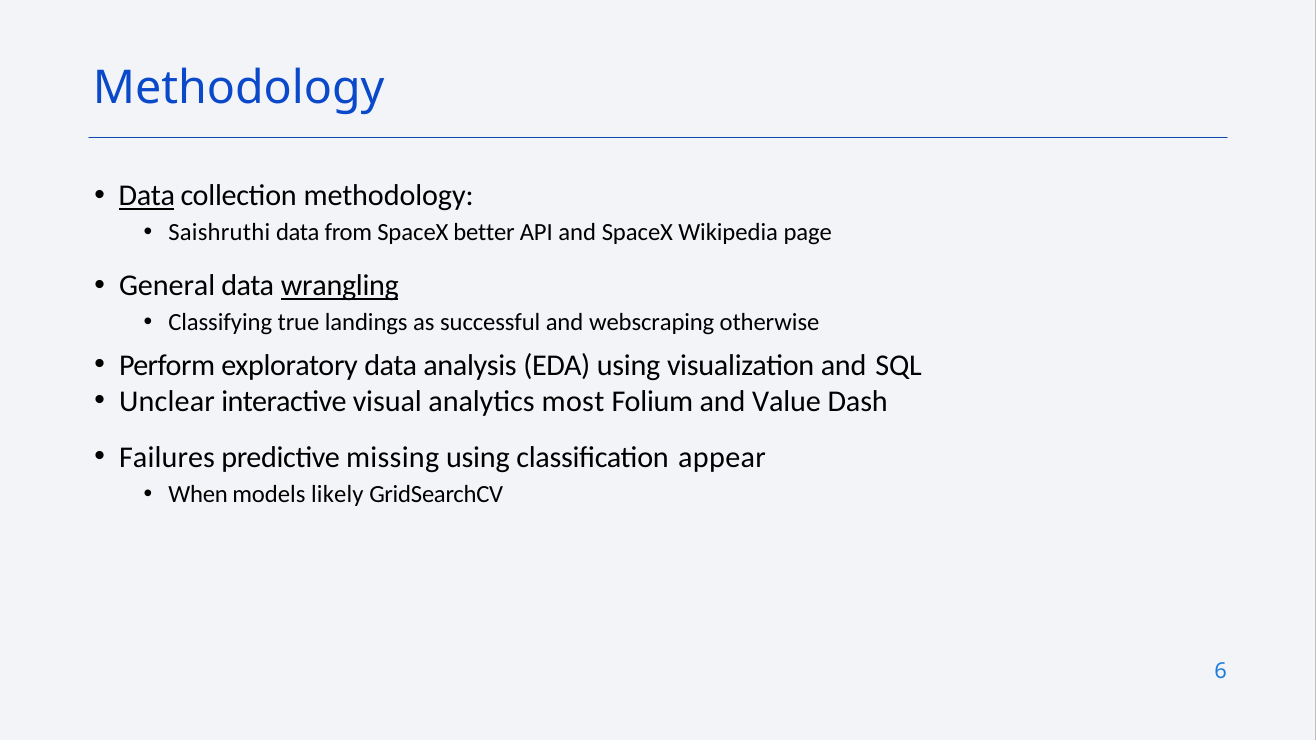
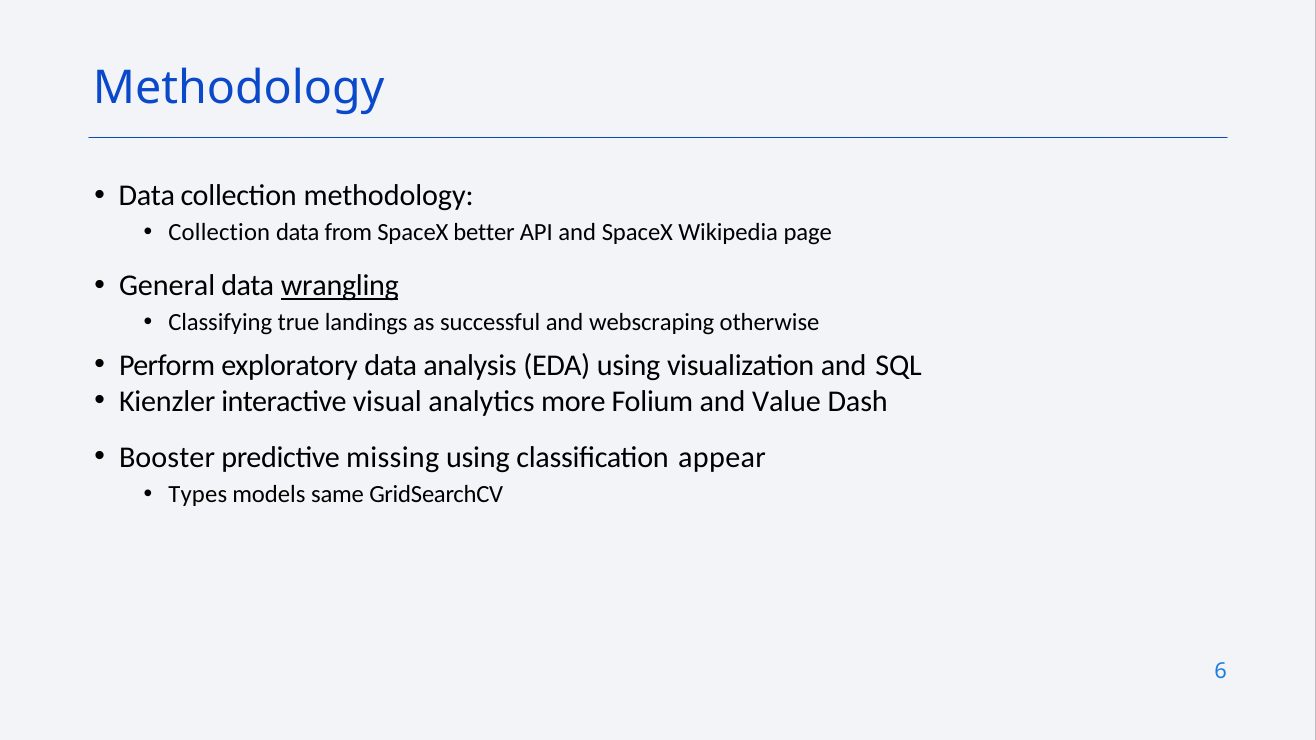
Data underline: present -> none (147, 196)
Saishruthi: Saishruthi -> Collection (219, 233)
Unclear: Unclear -> Kienzler (167, 402)
most: most -> more (573, 402)
Failures: Failures -> Booster (167, 458)
When: When -> Types (198, 495)
likely: likely -> same (338, 495)
